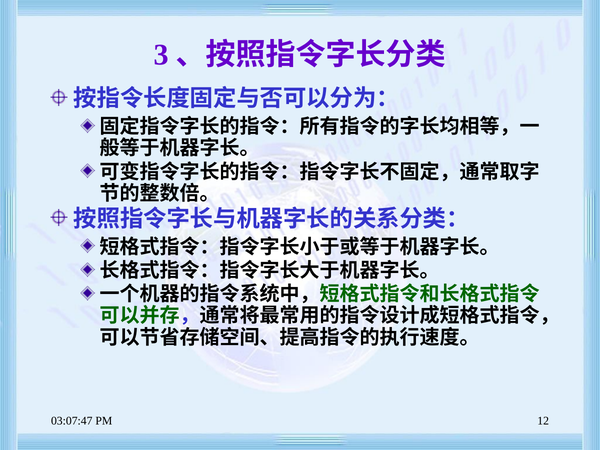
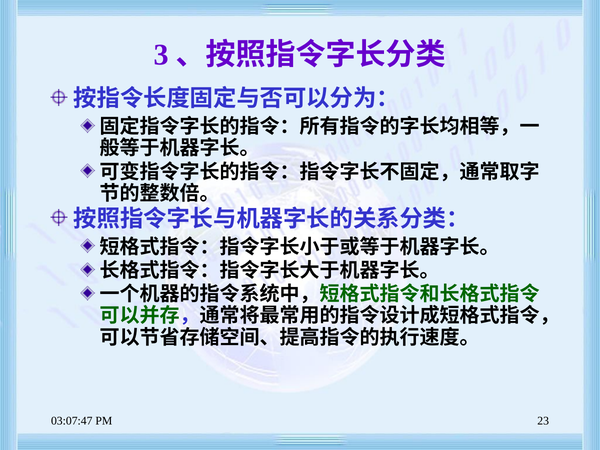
12: 12 -> 23 (543, 421)
